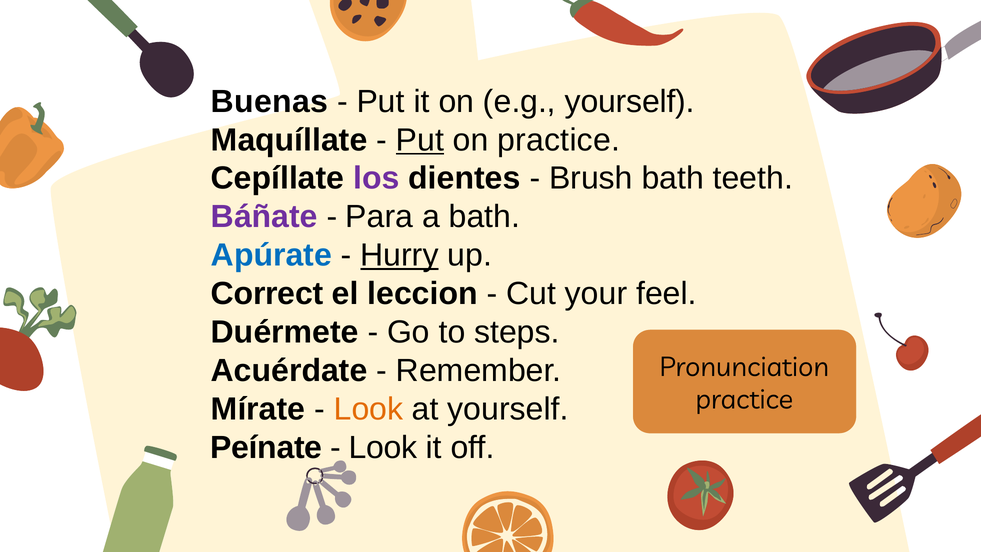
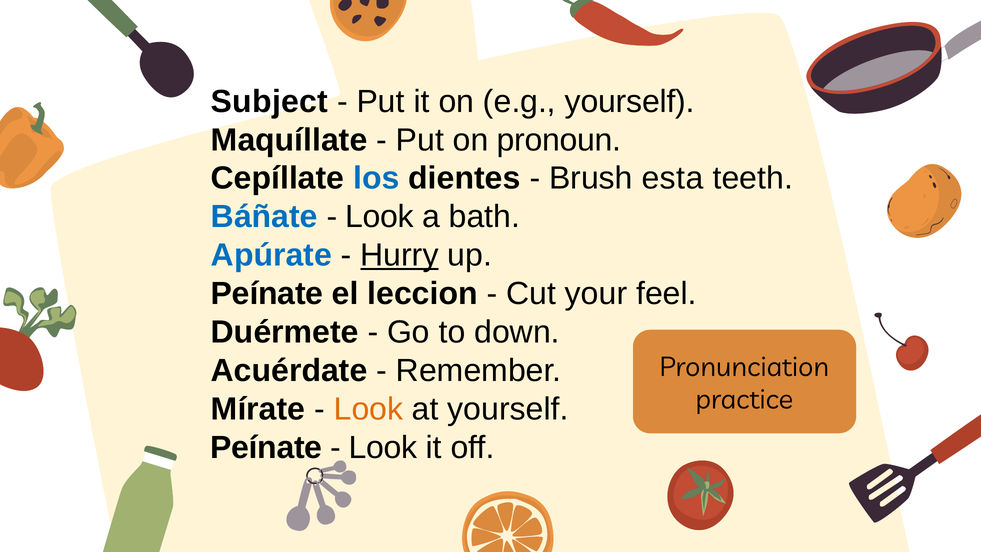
Buenas: Buenas -> Subject (269, 102)
Put underline: present -> none (420, 140)
on practice: practice -> pronoun (559, 140)
los colour: purple -> blue (376, 178)
Brush bath: bath -> esta (673, 178)
Báñate colour: purple -> blue (264, 217)
Para: Para -> Look (379, 217)
Correct: Correct -> Peínate (267, 294)
steps: steps -> down (517, 332)
